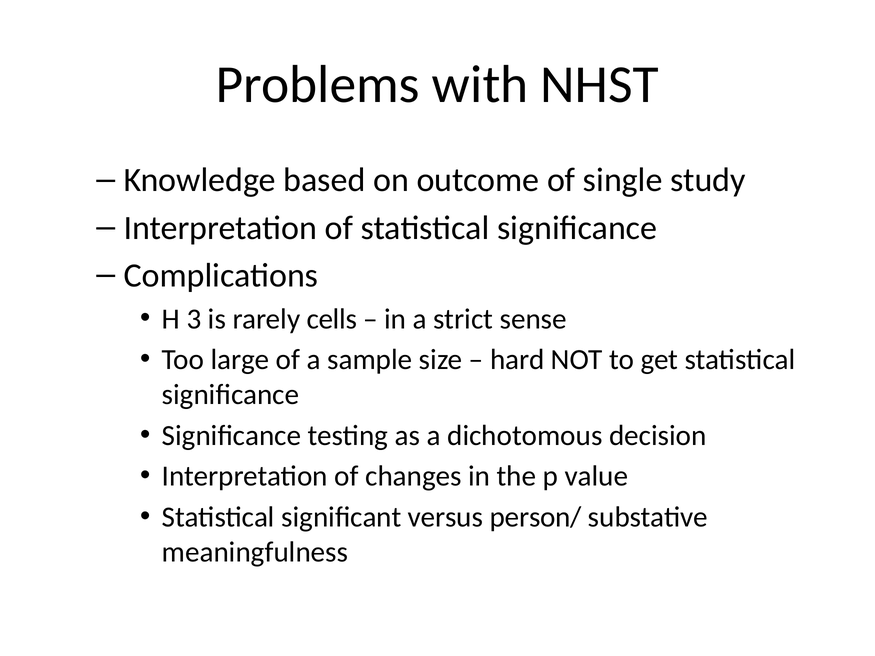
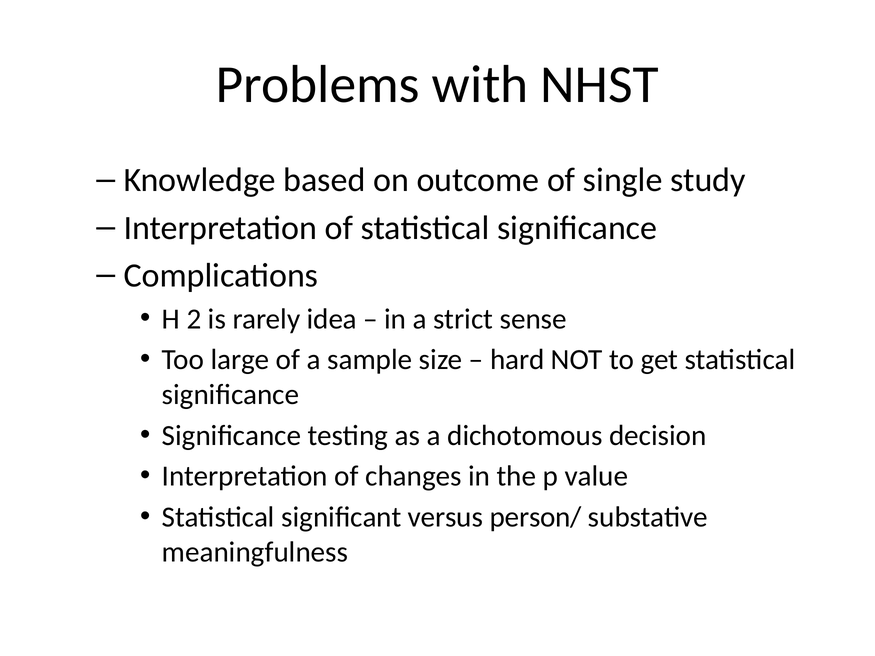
3: 3 -> 2 (194, 319)
cells: cells -> idea (332, 319)
